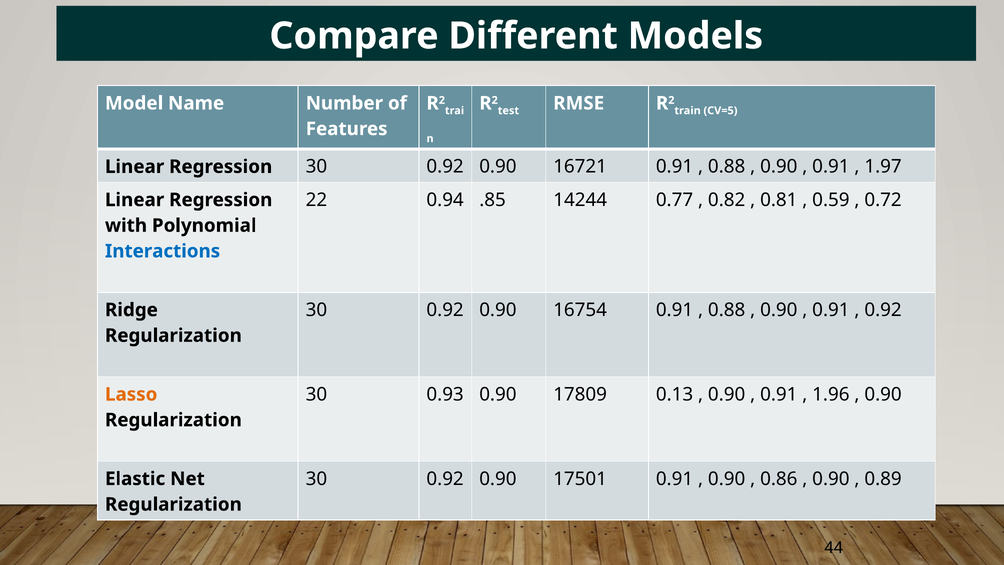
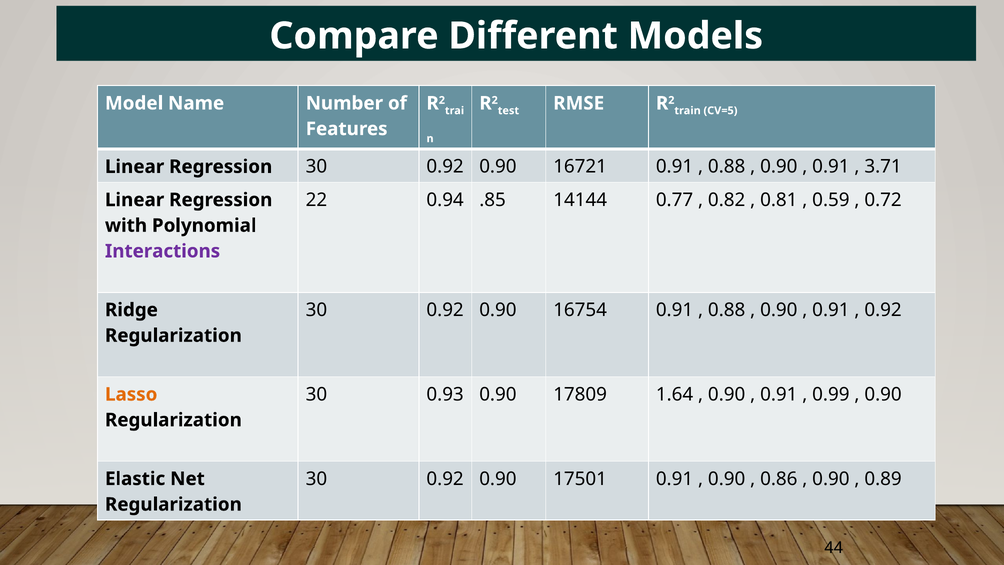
1.97: 1.97 -> 3.71 (883, 167)
14244: 14244 -> 14144 (580, 200)
Interactions colour: blue -> purple (163, 251)
0.13: 0.13 -> 1.64 (675, 394)
1.96: 1.96 -> 0.99 (831, 394)
